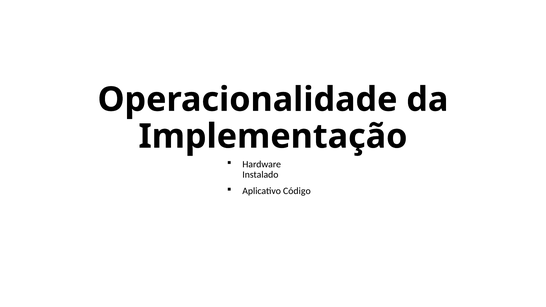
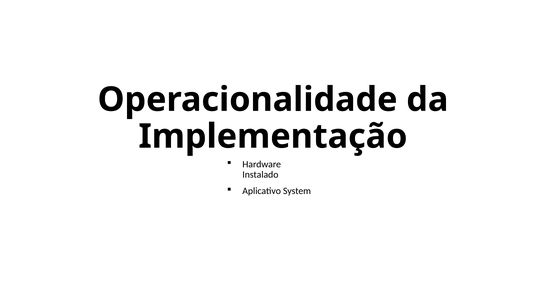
Código: Código -> System (297, 191)
